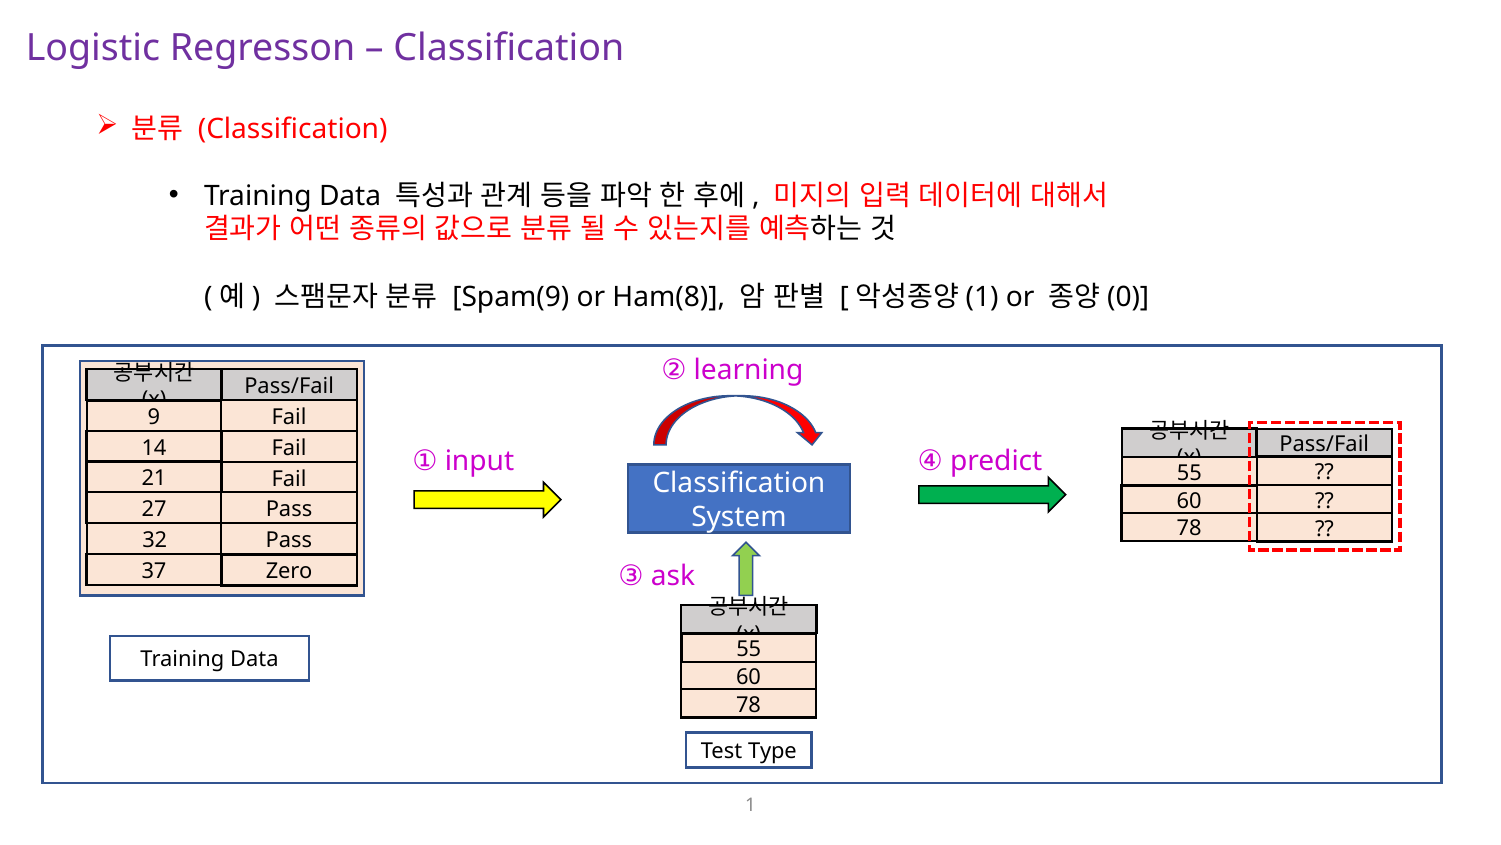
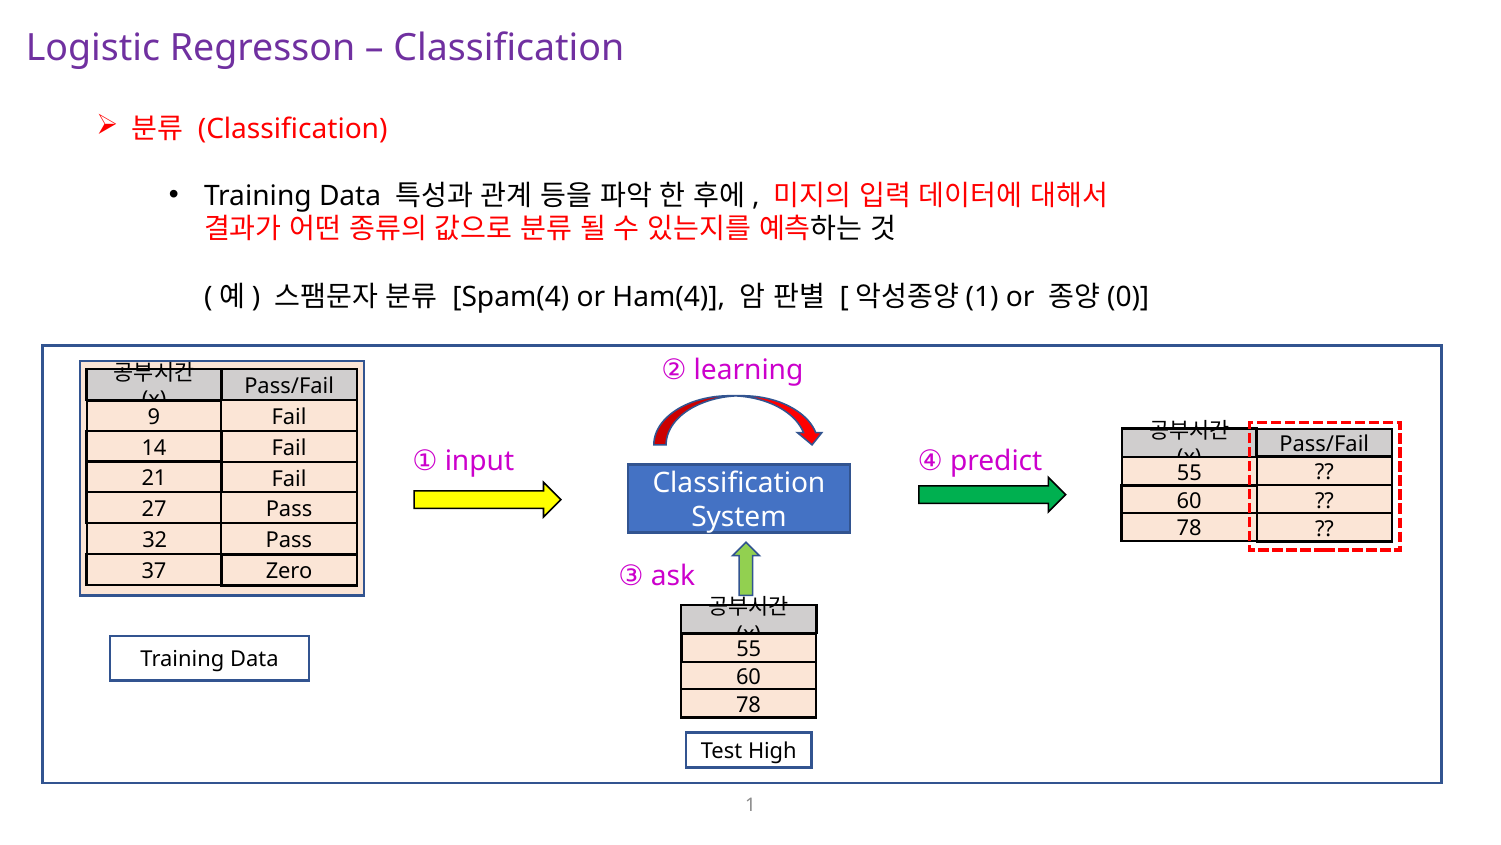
Spam(9: Spam(9 -> Spam(4 (511, 297)
Ham(8: Ham(8 -> Ham(4 (669, 297)
Type: Type -> High (772, 751)
